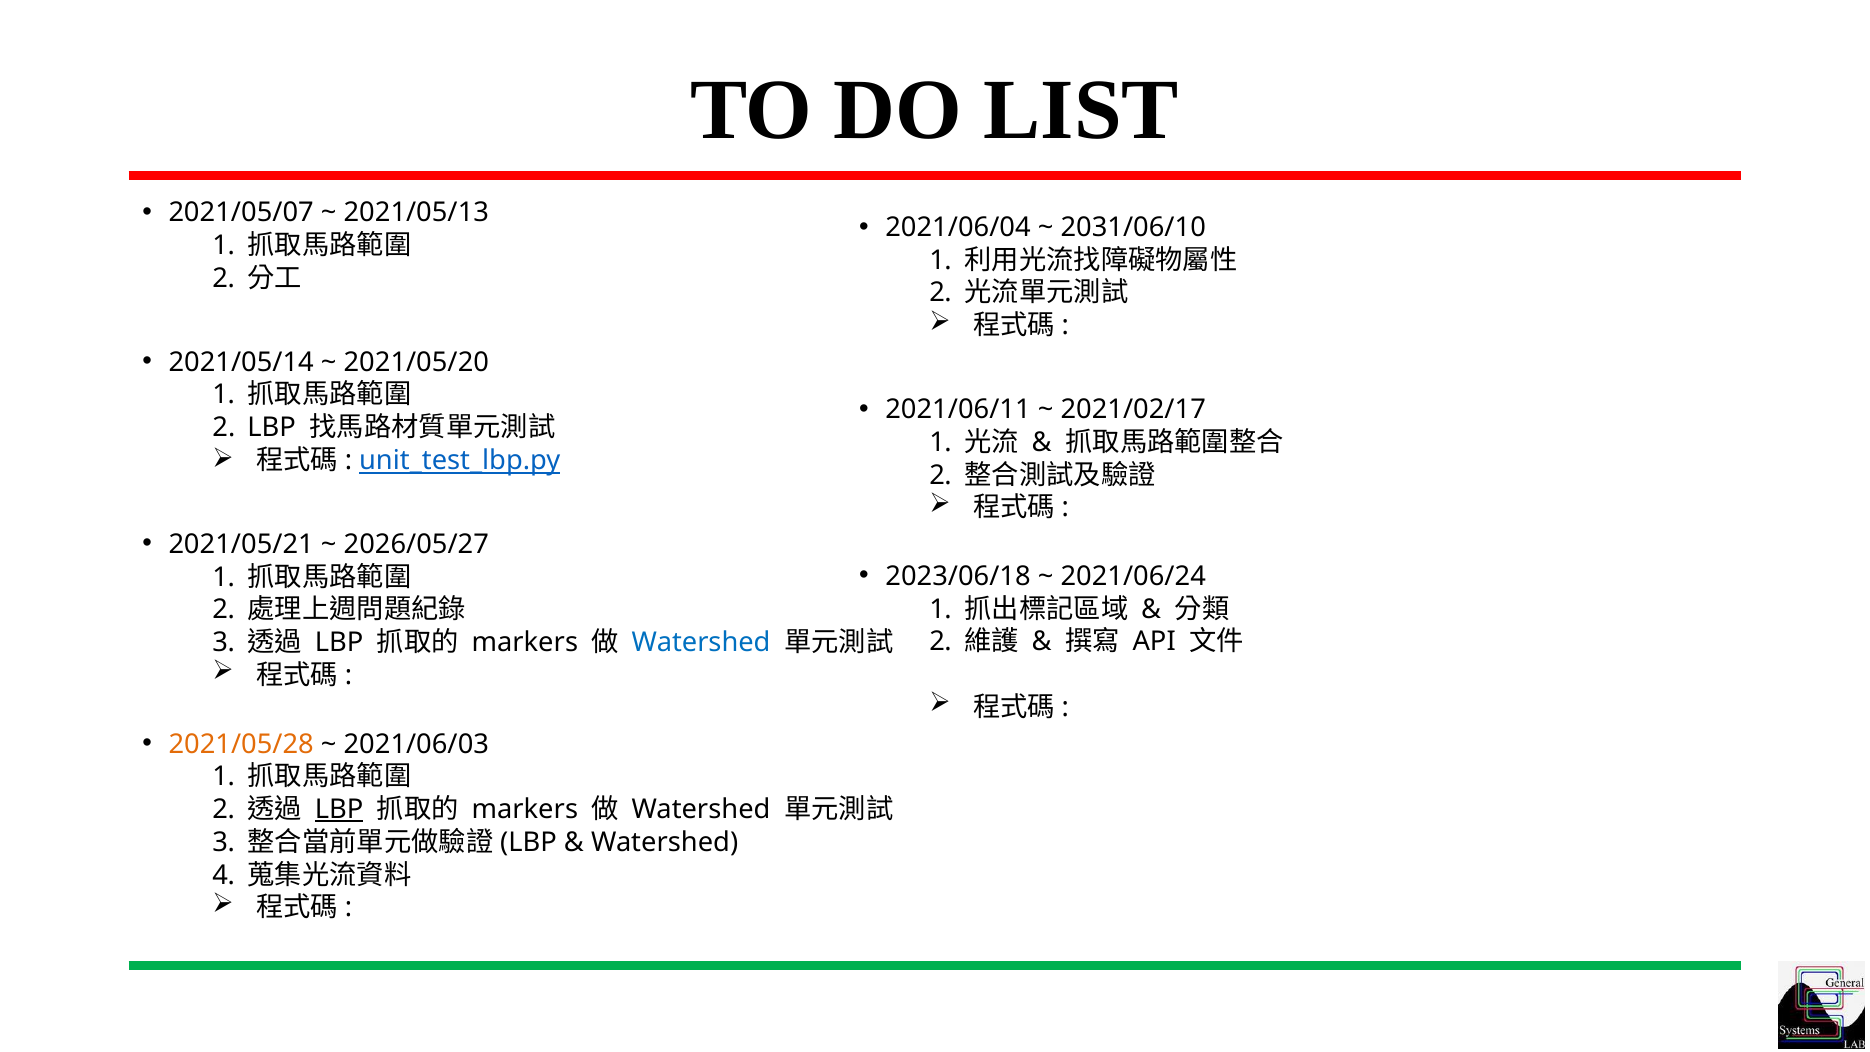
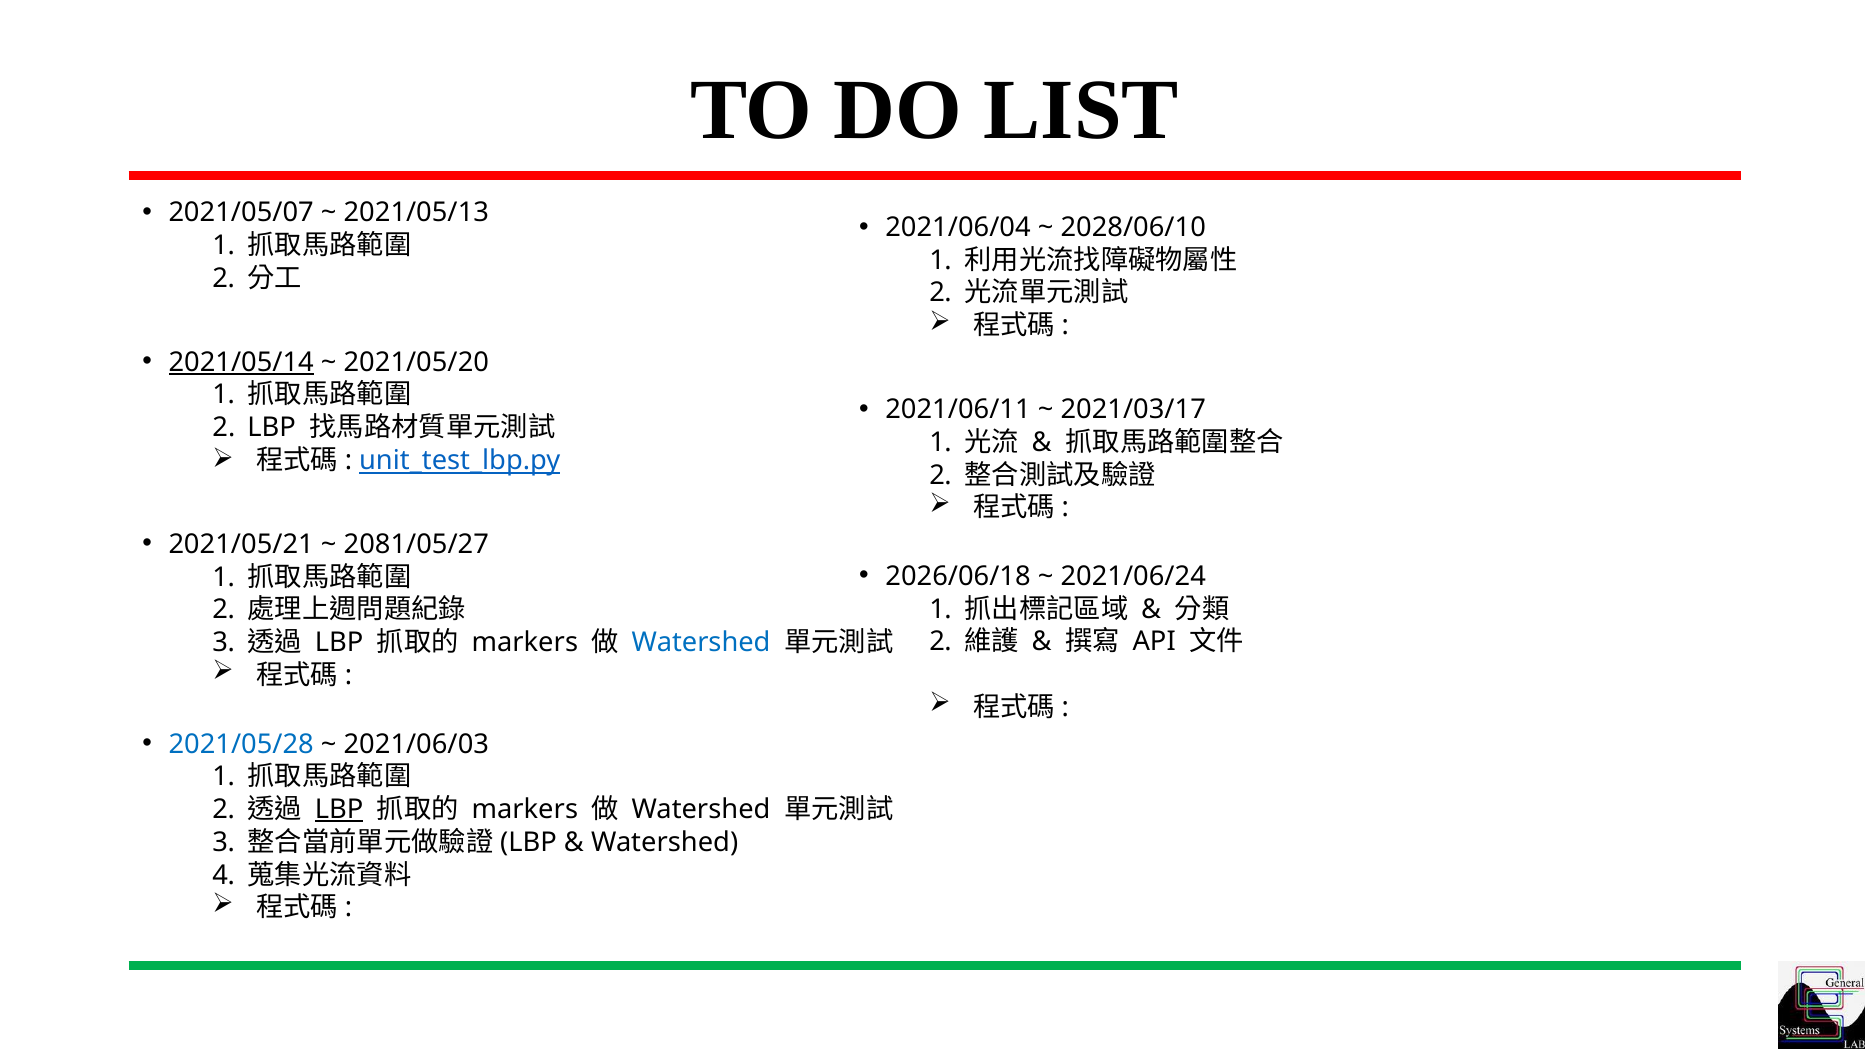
2031/06/10: 2031/06/10 -> 2028/06/10 (1133, 227)
2021/05/14 underline: none -> present (241, 362)
2021/02/17: 2021/02/17 -> 2021/03/17 (1133, 410)
2026/05/27: 2026/05/27 -> 2081/05/27 (416, 544)
2023/06/18: 2023/06/18 -> 2026/06/18 (958, 576)
2021/05/28 colour: orange -> blue (241, 744)
